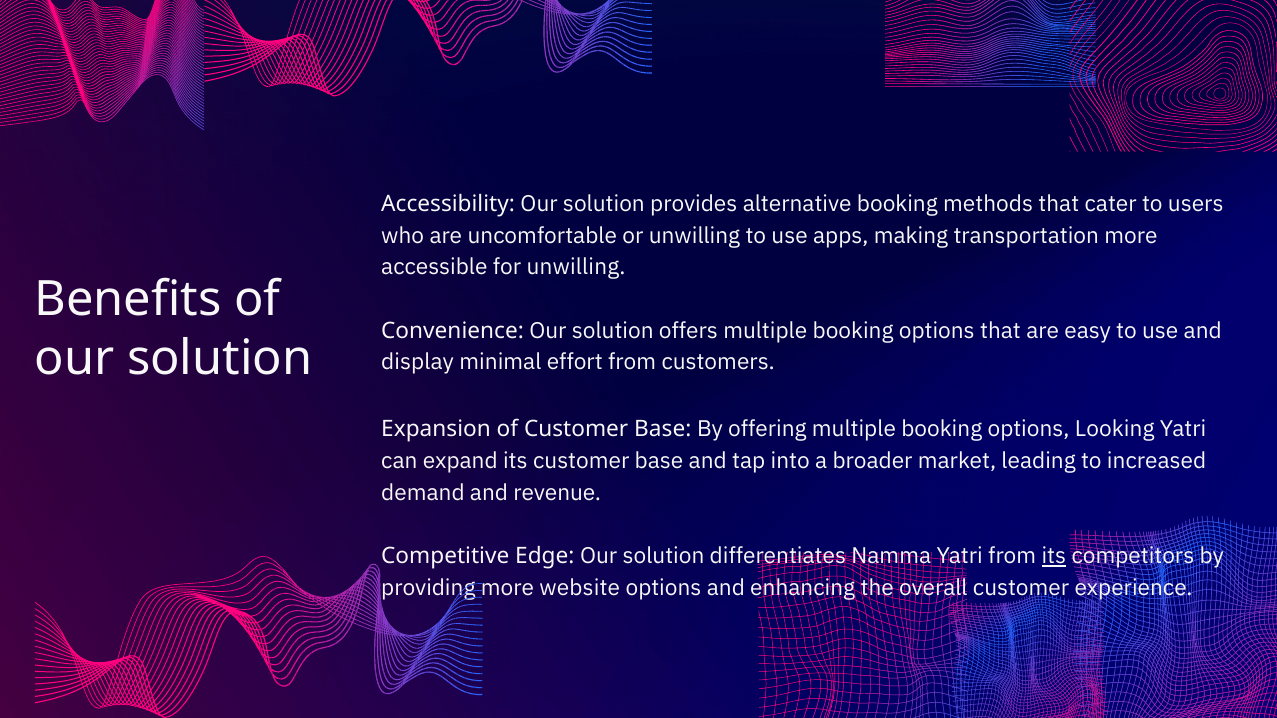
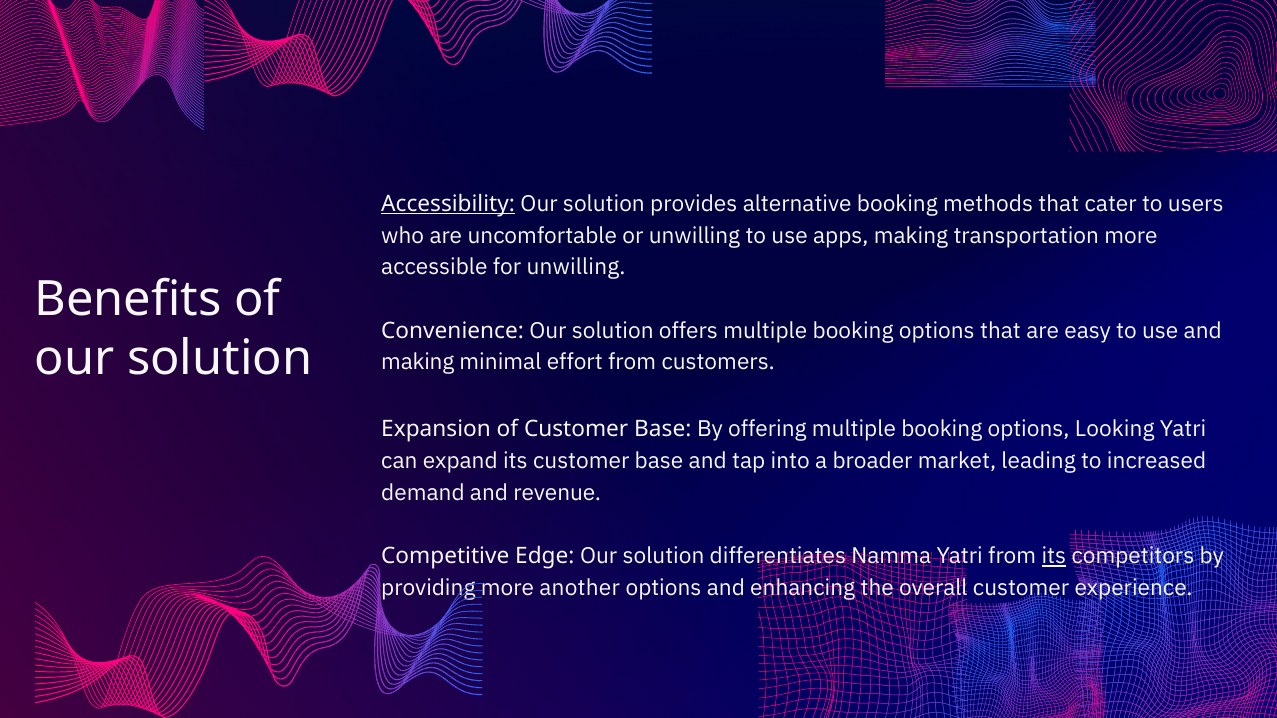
Accessibility underline: none -> present (448, 204)
display: display -> making (418, 362)
website: website -> another (580, 588)
